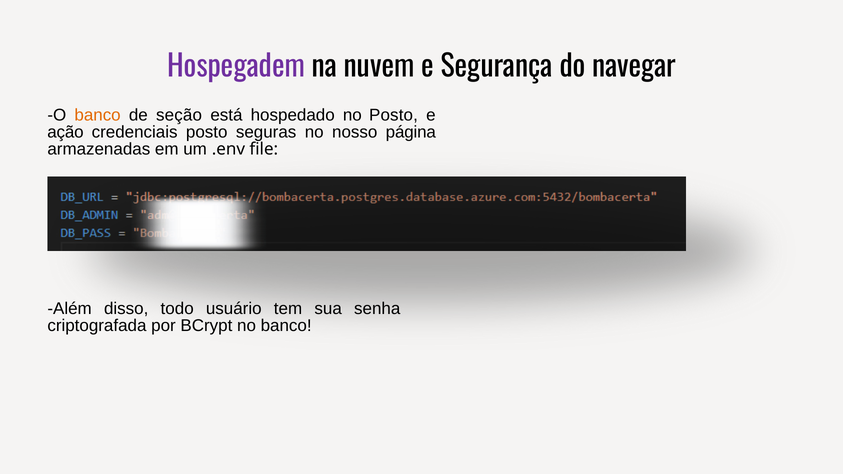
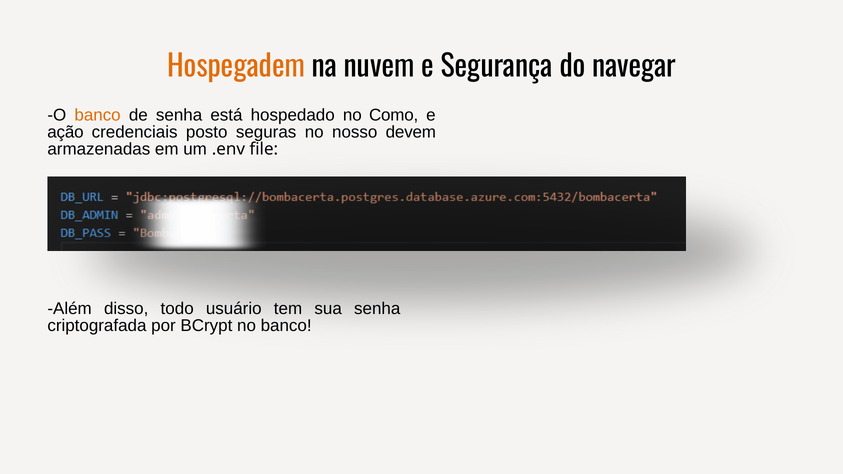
Hospegadem colour: purple -> orange (236, 67)
de seção: seção -> senha (179, 115)
no Posto: Posto -> Como (394, 115)
página: página -> devem (411, 132)
